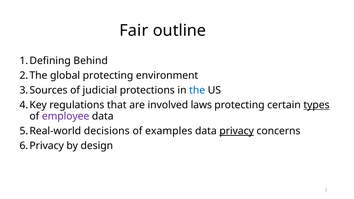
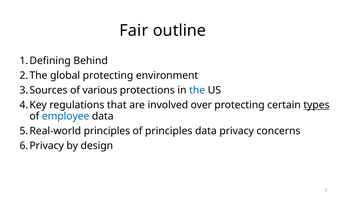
judicial: judicial -> various (100, 90)
laws: laws -> over (201, 105)
employee colour: purple -> blue (66, 116)
decisions: decisions -> principles (107, 131)
of examples: examples -> principles (169, 131)
privacy underline: present -> none (237, 131)
